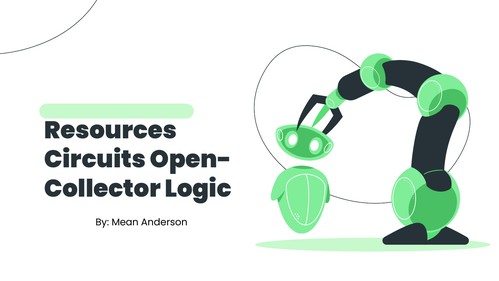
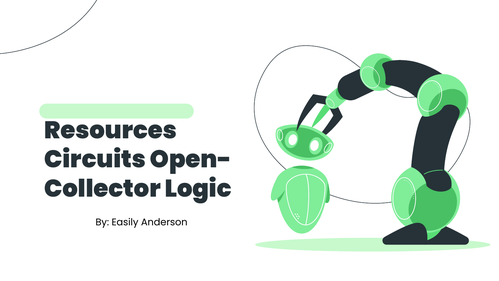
Mean: Mean -> Easily (125, 222)
